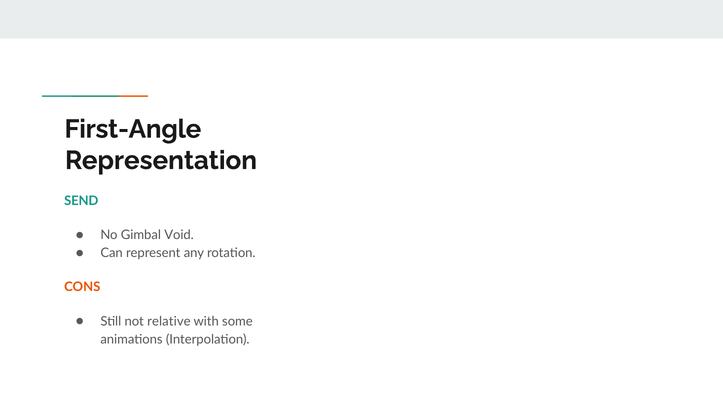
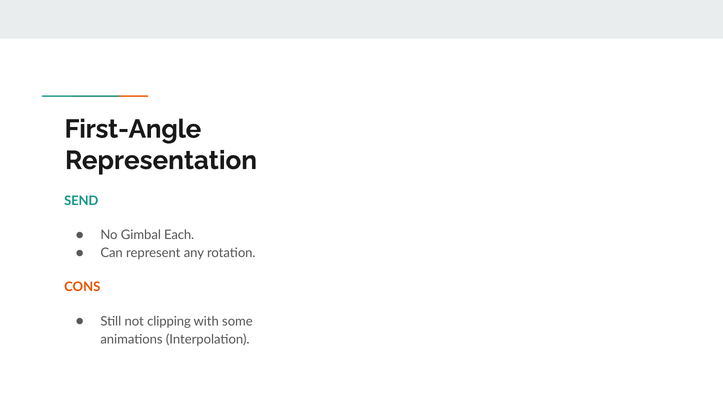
Void: Void -> Each (179, 235)
relative: relative -> clipping (169, 321)
